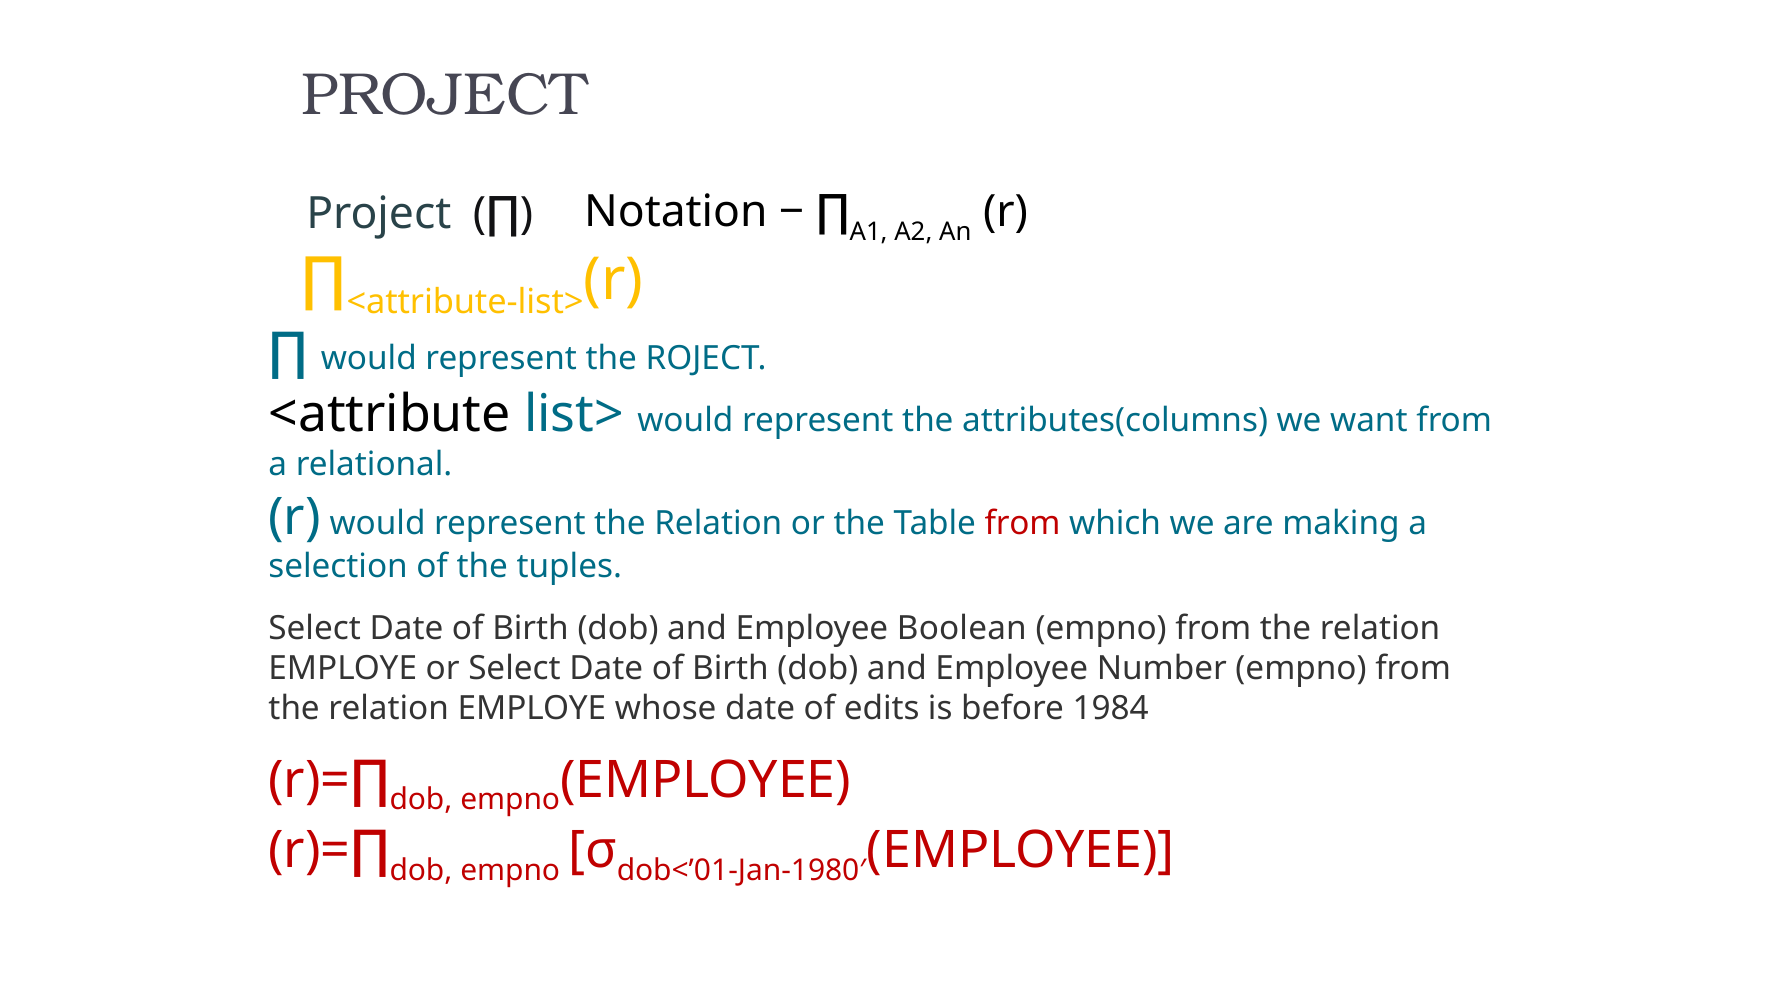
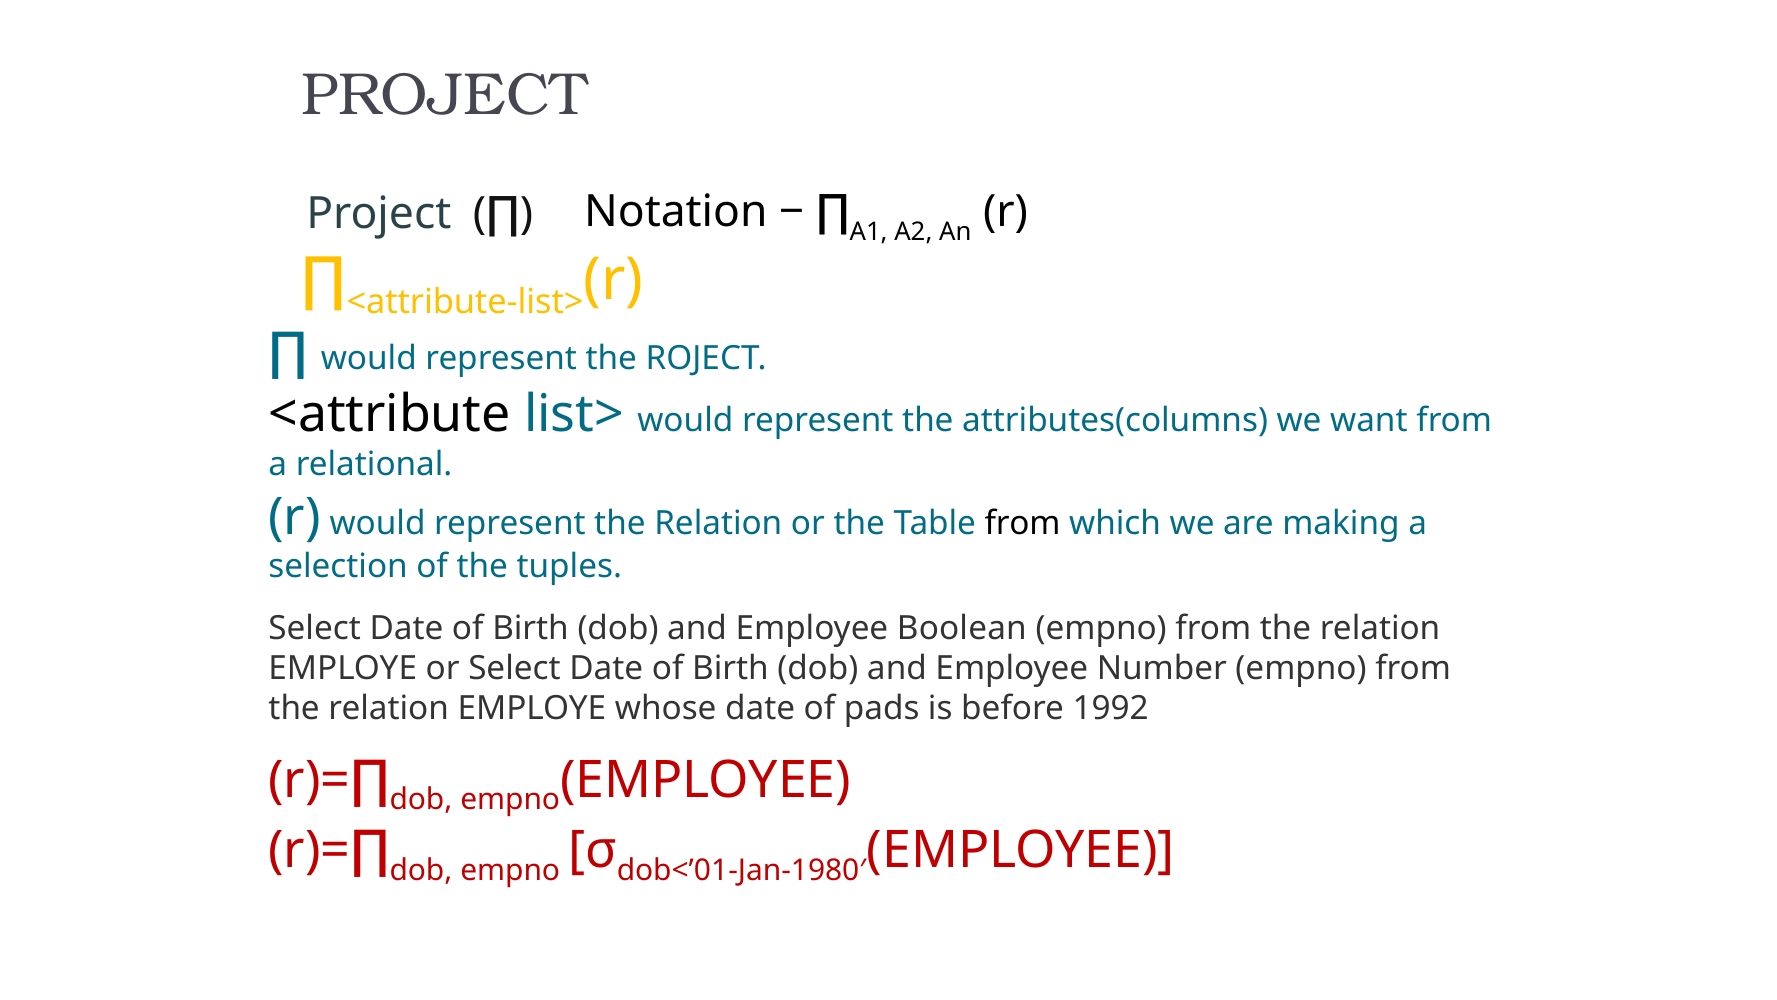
from colour: red -> black (1023, 523)
edits: edits -> pads (882, 709)
1984: 1984 -> 1992 (1111, 709)
